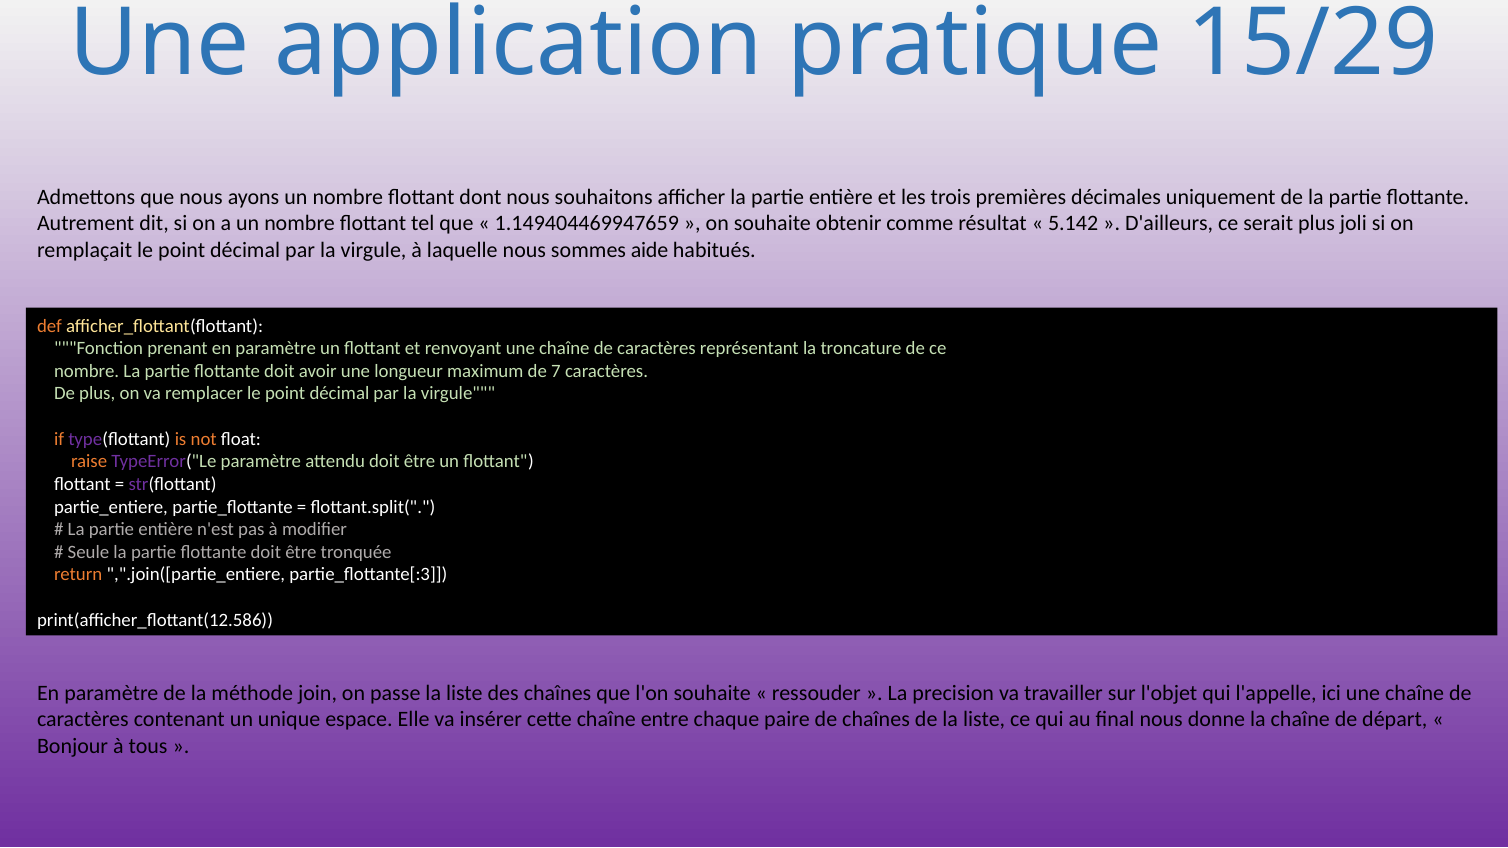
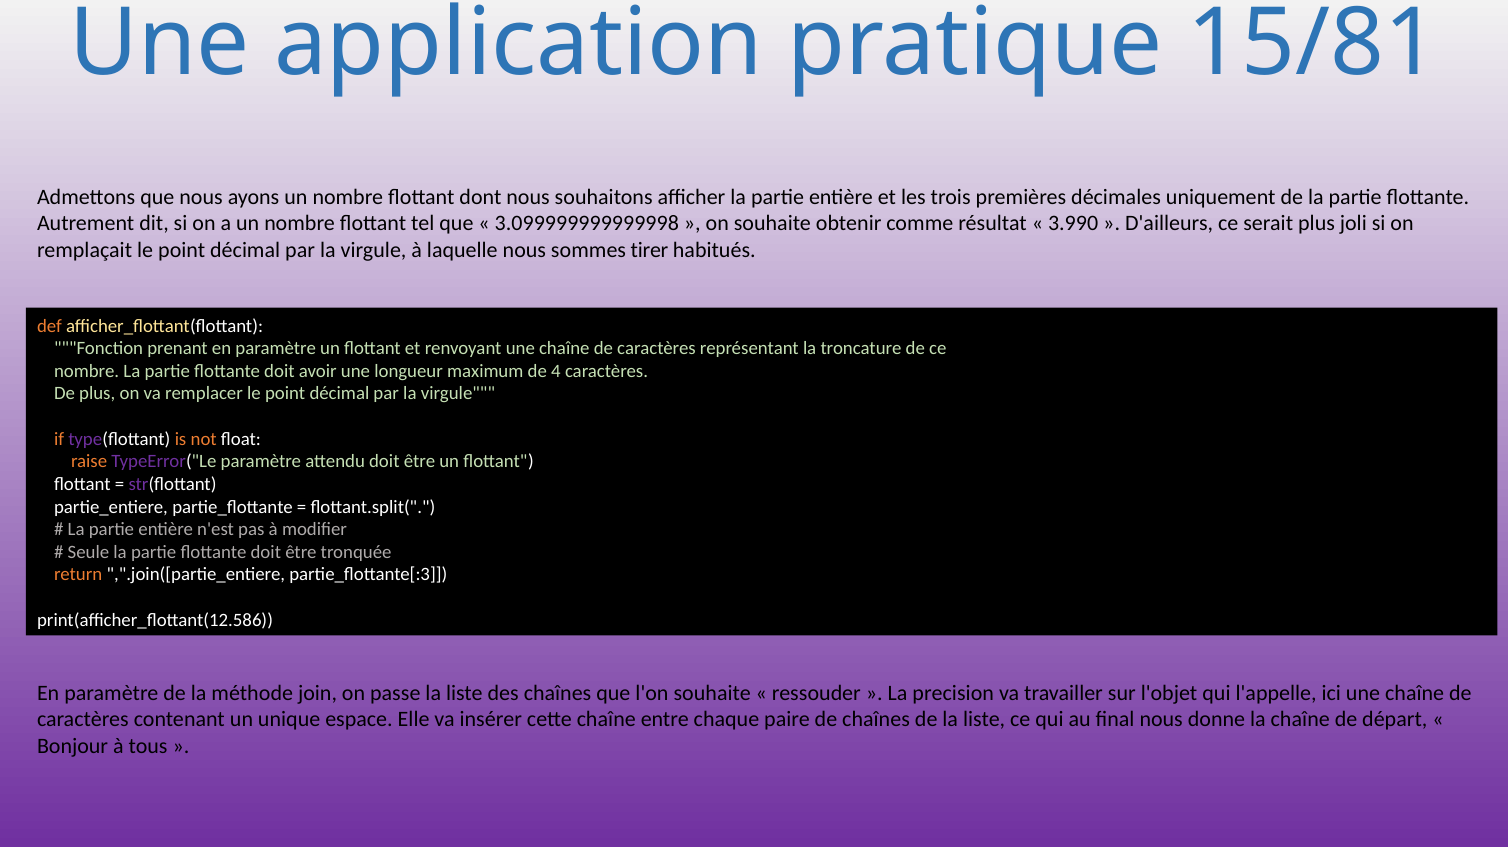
15/29: 15/29 -> 15/81 (1313, 43)
1.149404469947659: 1.149404469947659 -> 3.099999999999998 (587, 224)
5.142: 5.142 -> 3.990 (1073, 224)
aide: aide -> tirer (650, 250)
7: 7 -> 4 (556, 371)
